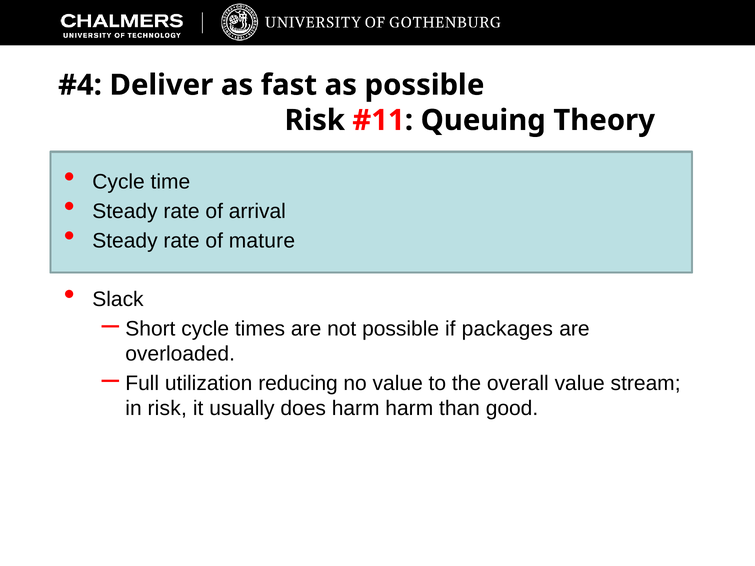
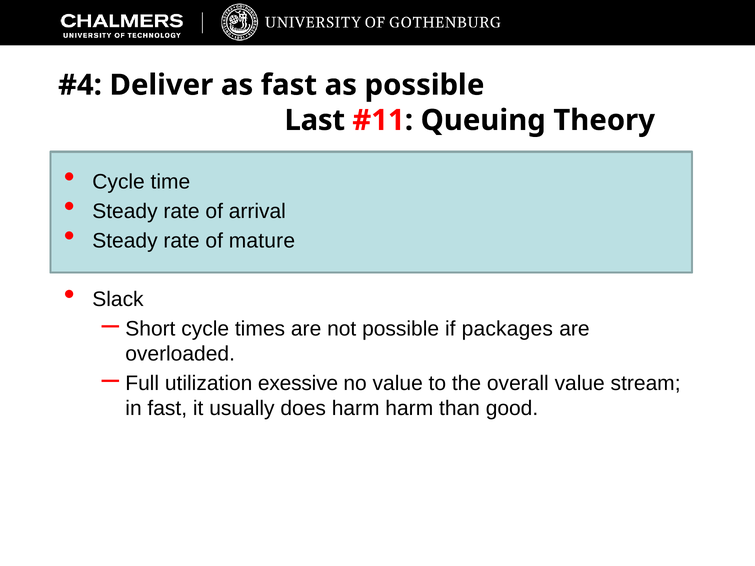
Risk: Risk -> Last (315, 120)
reducing: reducing -> exessive (298, 383)
in risk: risk -> fast (167, 409)
